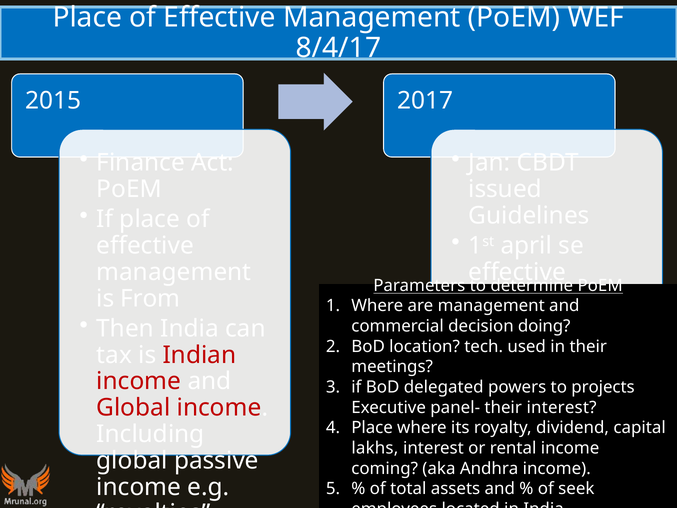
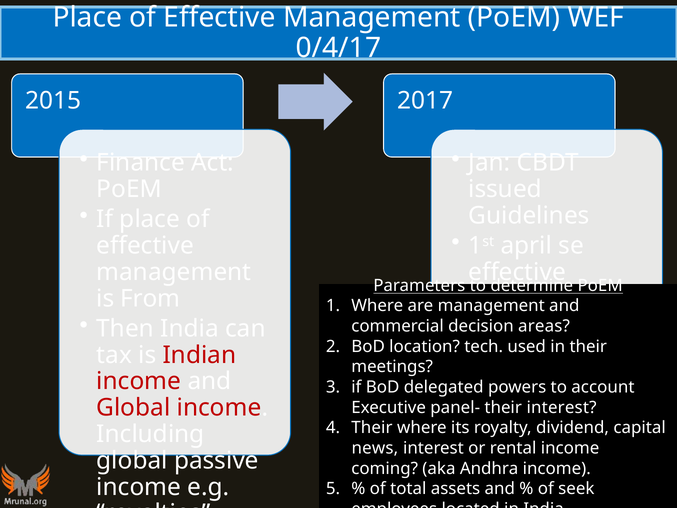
8/4/17: 8/4/17 -> 0/4/17 (338, 48)
doing: doing -> areas (544, 326)
projects: projects -> account (603, 387)
Place: Place -> Their (372, 428)
lakhs: lakhs -> news (375, 448)
